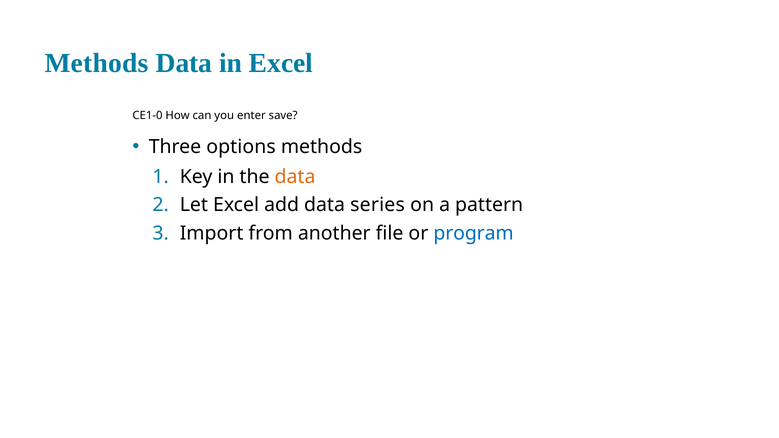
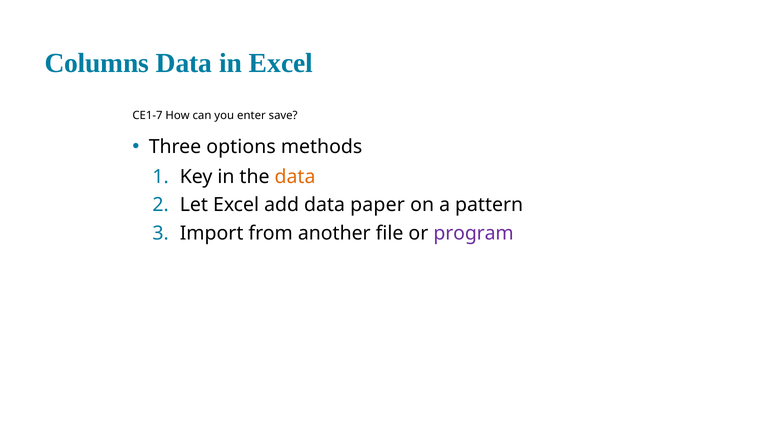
Methods: Methods -> Columns (97, 63)
CE1-0: CE1-0 -> CE1-7 (147, 116)
series: series -> paper (378, 205)
program colour: blue -> purple (474, 233)
